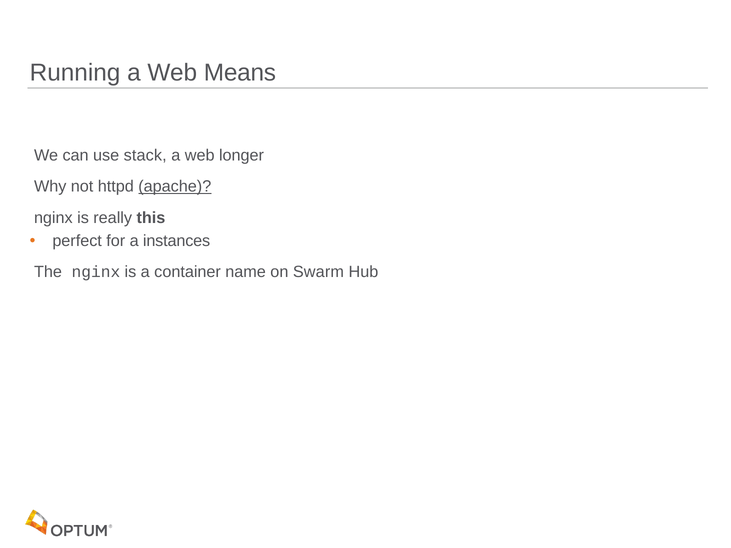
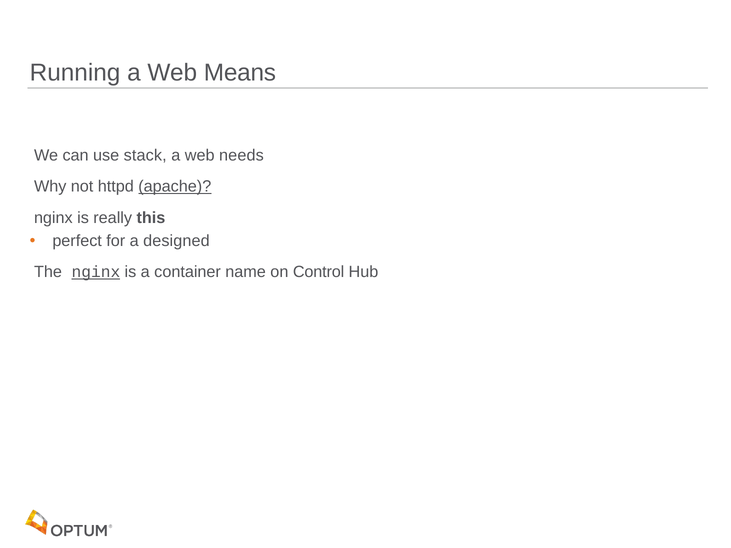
longer: longer -> needs (241, 155)
instances: instances -> designed (176, 241)
nginx underline: none -> present (96, 272)
Swarm: Swarm -> Control (319, 272)
